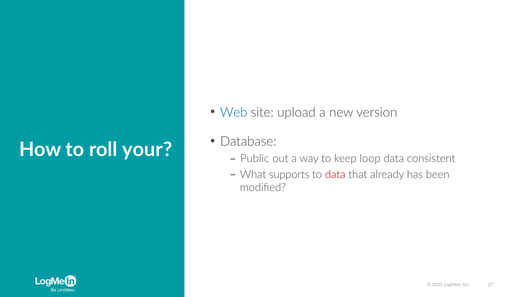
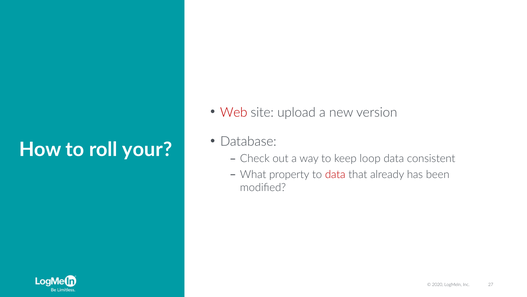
Web colour: blue -> red (234, 112)
Public: Public -> Check (255, 158)
supports: supports -> property (289, 174)
